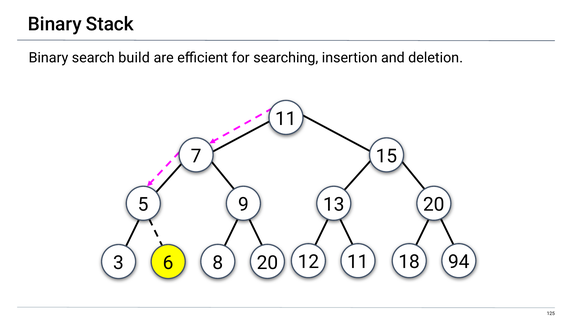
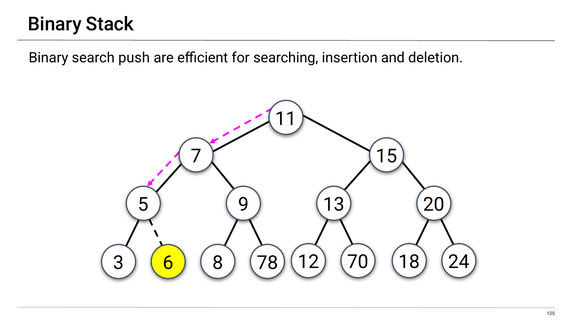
build: build -> push (134, 58)
12 11: 11 -> 70 (358, 262)
94: 94 -> 24 (459, 262)
8 20: 20 -> 78 (267, 263)
